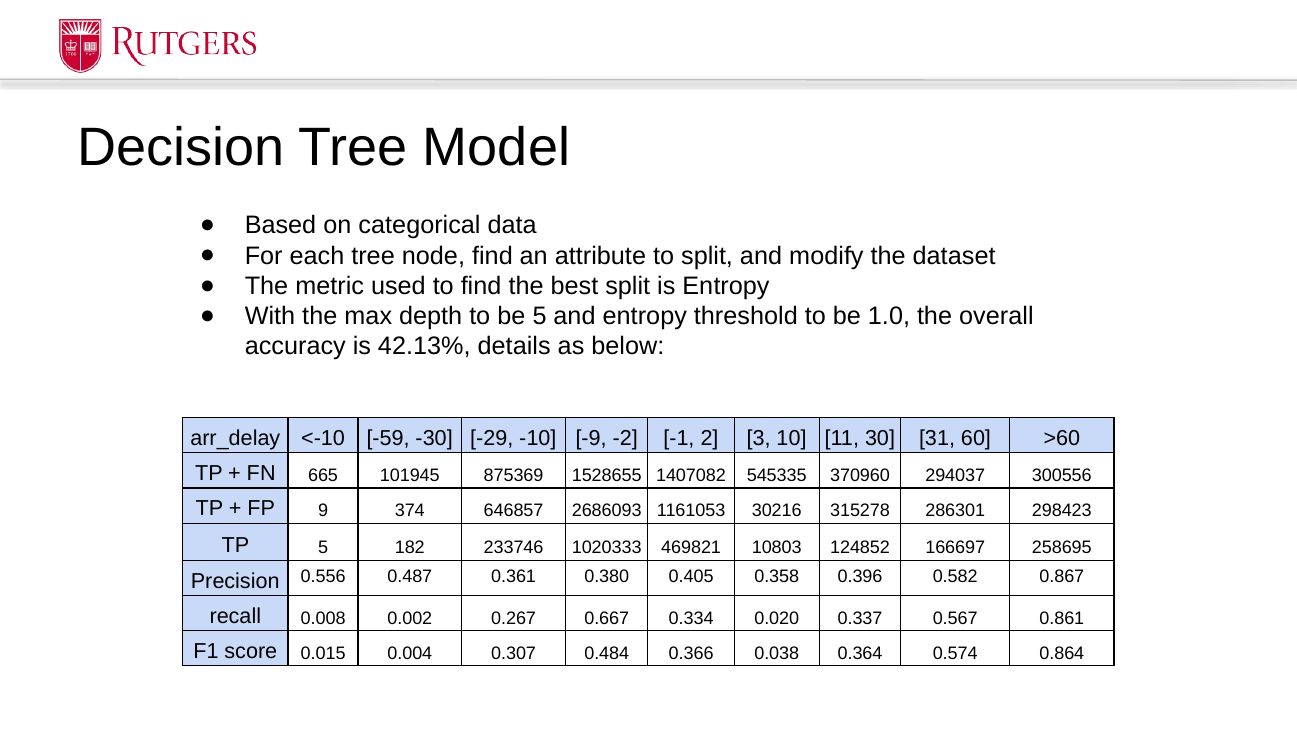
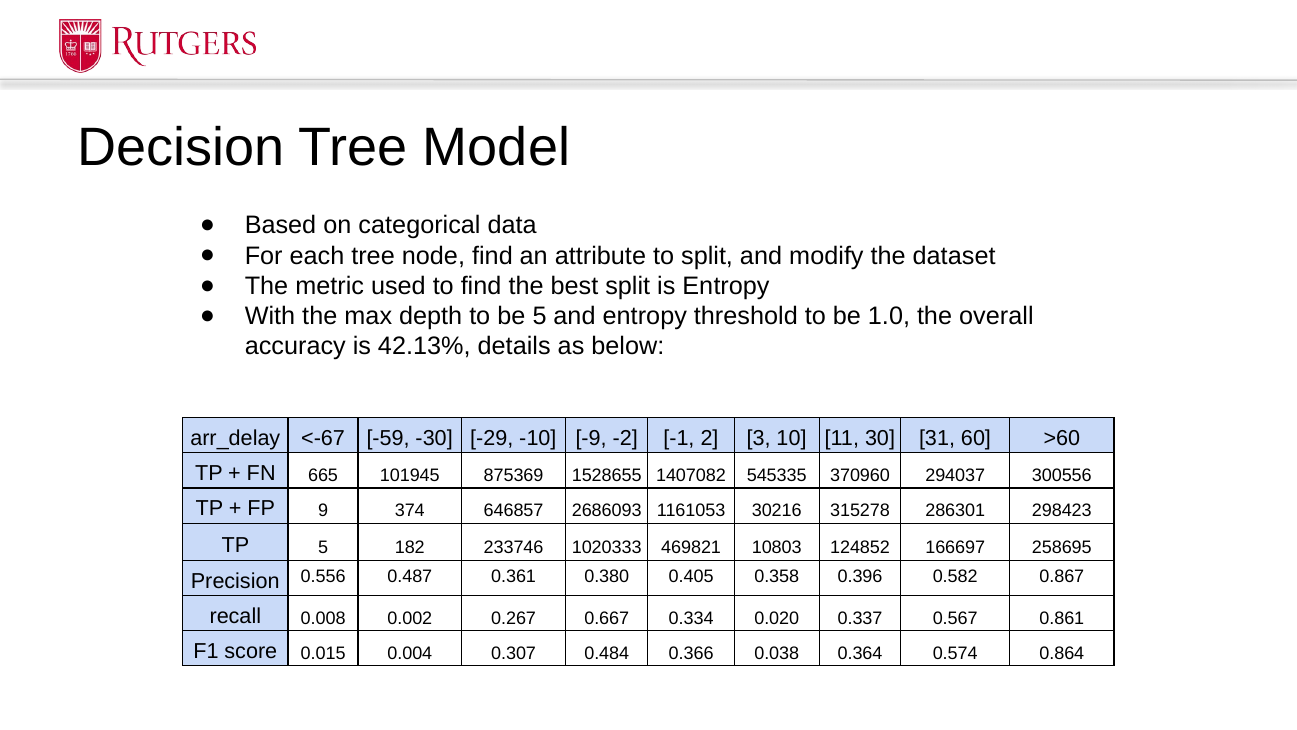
<-10: <-10 -> <-67 (323, 438)
